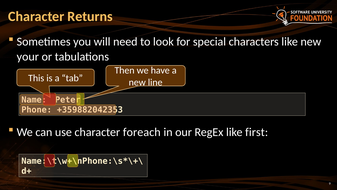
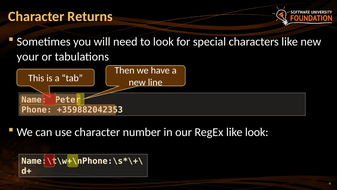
foreach: foreach -> number (142, 132)
like first: first -> look (257, 132)
